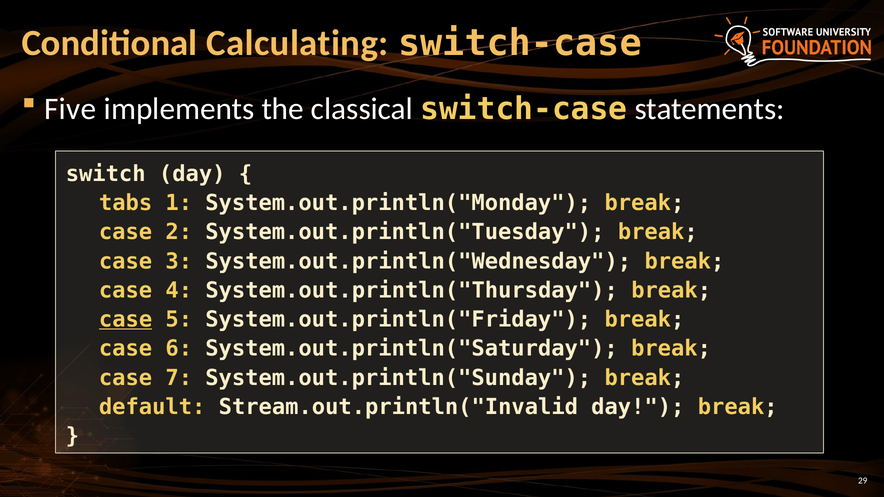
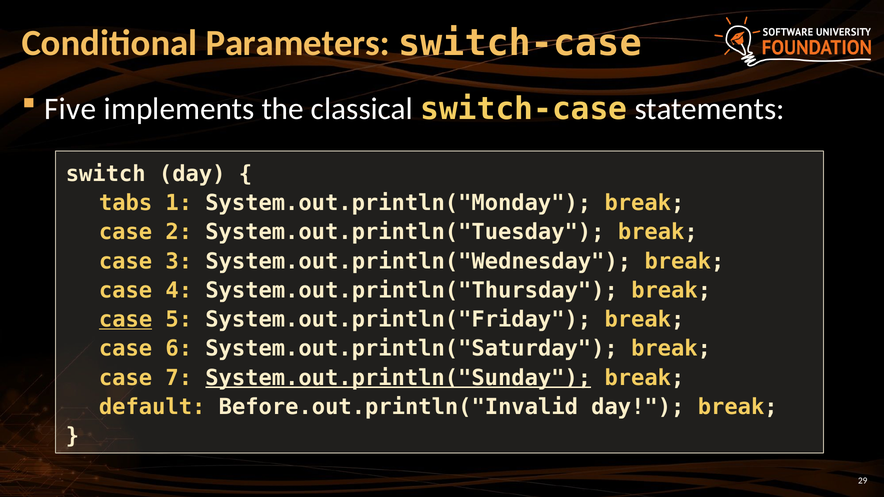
Calculating: Calculating -> Parameters (298, 43)
System.out.println("Sunday underline: none -> present (398, 378)
Stream.out.println("Invalid: Stream.out.println("Invalid -> Before.out.println("Invalid (398, 407)
